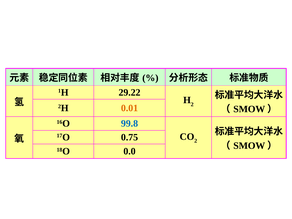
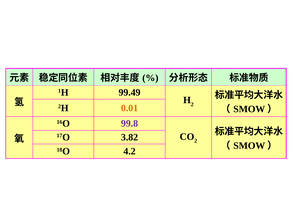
29.22: 29.22 -> 99.49 (130, 92)
99.8 colour: blue -> purple (130, 124)
0.75: 0.75 -> 3.82 (130, 137)
0.0: 0.0 -> 4.2 (130, 151)
